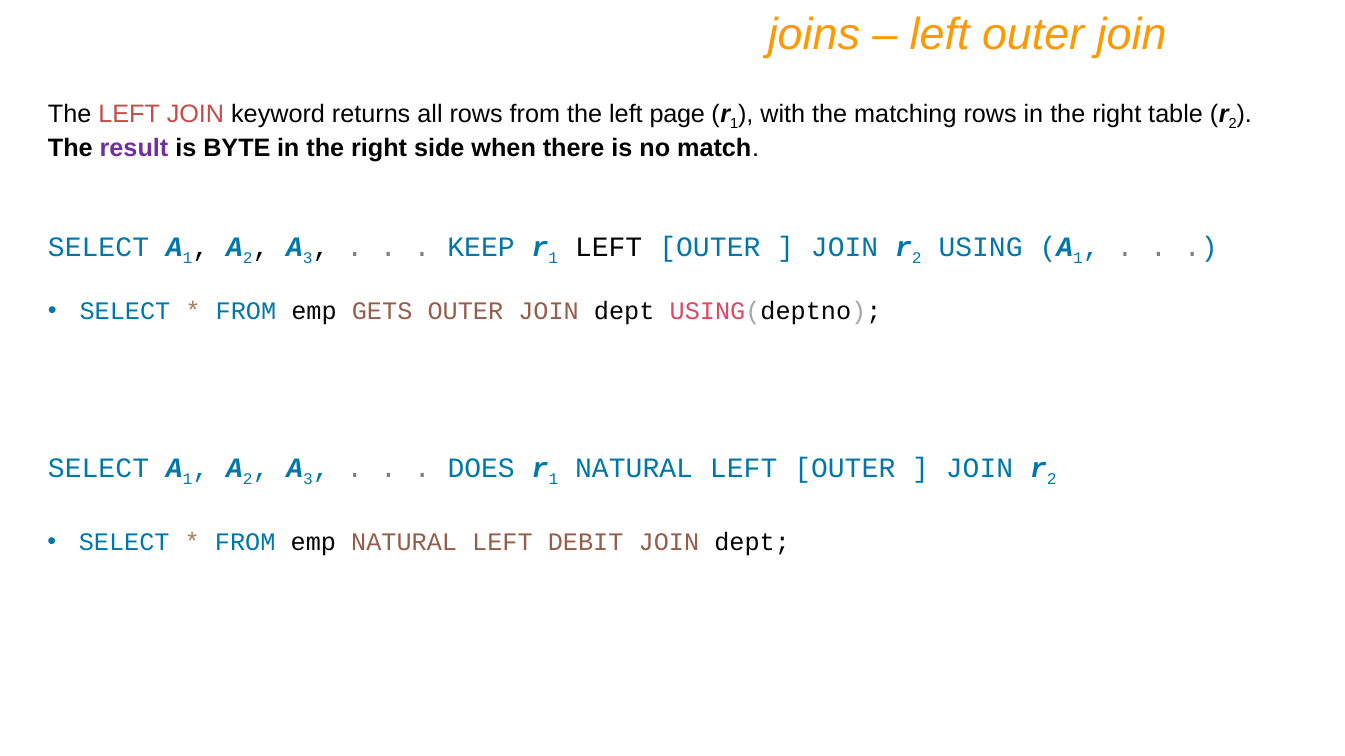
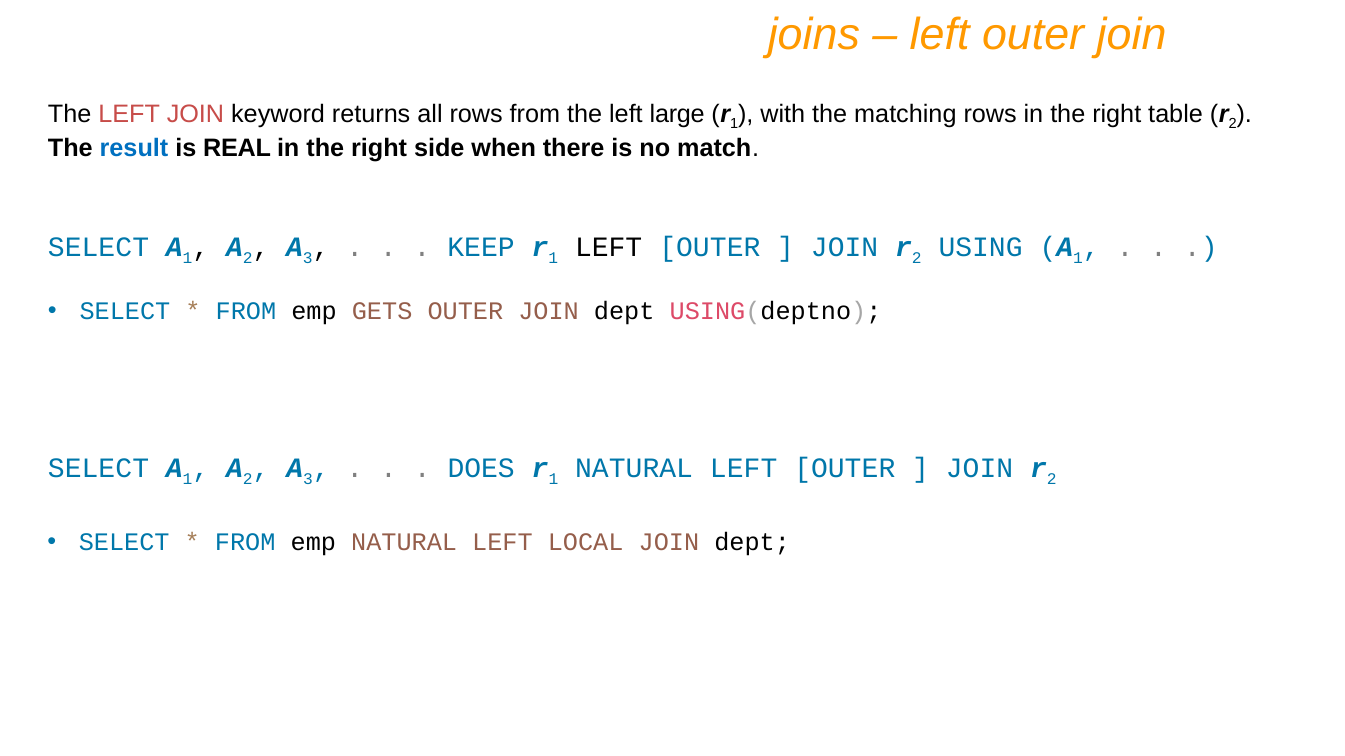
page: page -> large (677, 114)
result colour: purple -> blue (134, 149)
BYTE: BYTE -> REAL (237, 149)
DEBIT: DEBIT -> LOCAL (586, 543)
